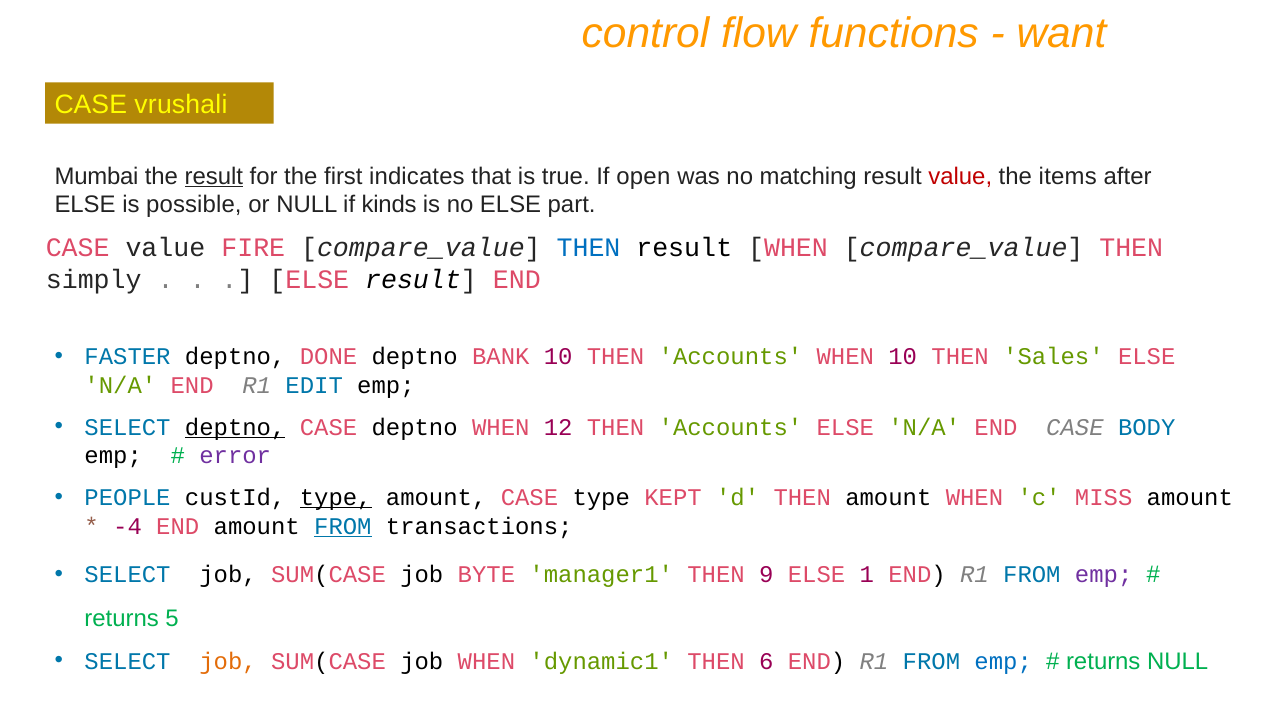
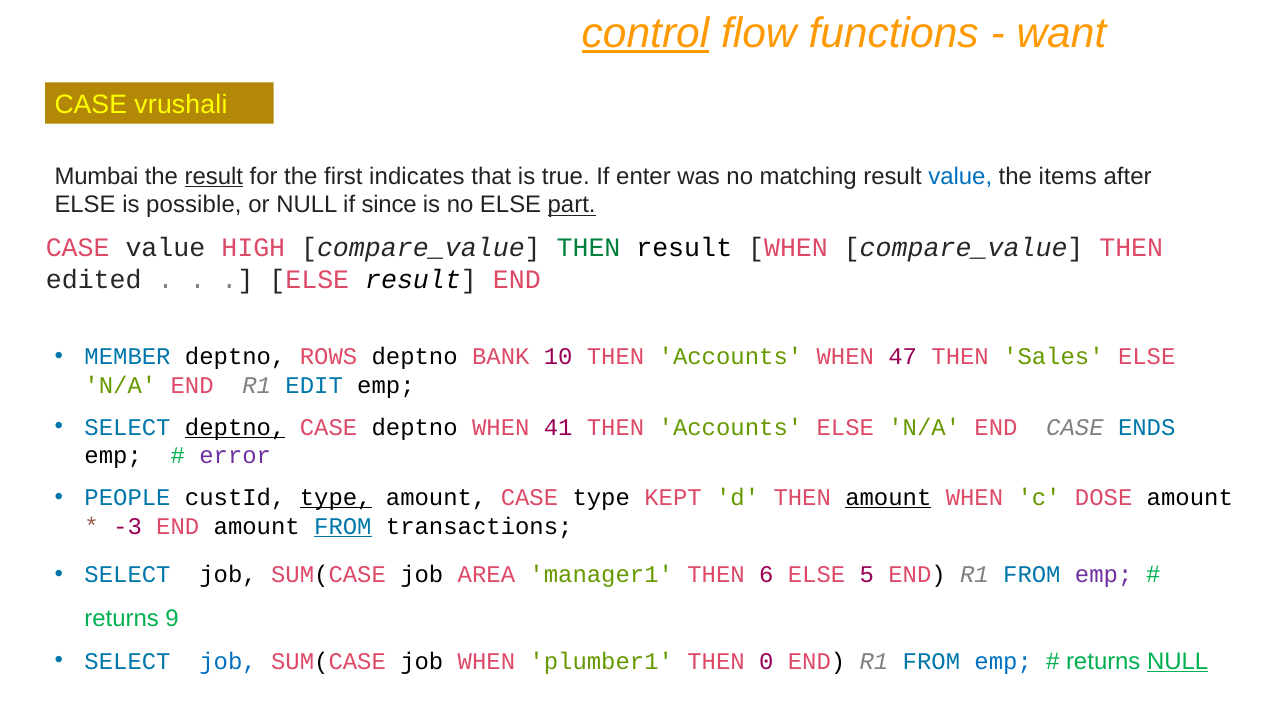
control underline: none -> present (645, 33)
open: open -> enter (643, 176)
value colour: red -> blue (960, 176)
kinds: kinds -> since (389, 205)
part underline: none -> present (572, 205)
FIRE: FIRE -> HIGH (253, 247)
THEN colour: blue -> green (589, 247)
simply: simply -> edited (94, 279)
FASTER: FASTER -> MEMBER (128, 357)
DONE: DONE -> ROWS (329, 357)
WHEN 10: 10 -> 47 (903, 357)
12: 12 -> 41 (558, 427)
BODY: BODY -> ENDS (1147, 427)
amount underline: none -> present (888, 497)
MISS: MISS -> DOSE (1104, 497)
-4: -4 -> -3 (128, 526)
BYTE: BYTE -> AREA (486, 575)
9: 9 -> 6 (766, 575)
1: 1 -> 5 (867, 575)
5: 5 -> 9 (172, 618)
job colour: orange -> blue (228, 661)
dynamic1: dynamic1 -> plumber1 (601, 661)
6: 6 -> 0 (766, 661)
NULL underline: none -> present (1178, 661)
